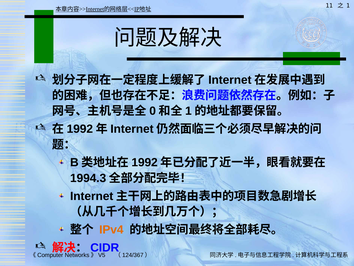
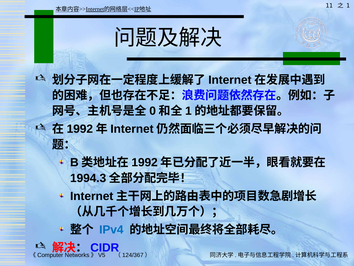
IPv4 colour: orange -> blue (111, 229)
